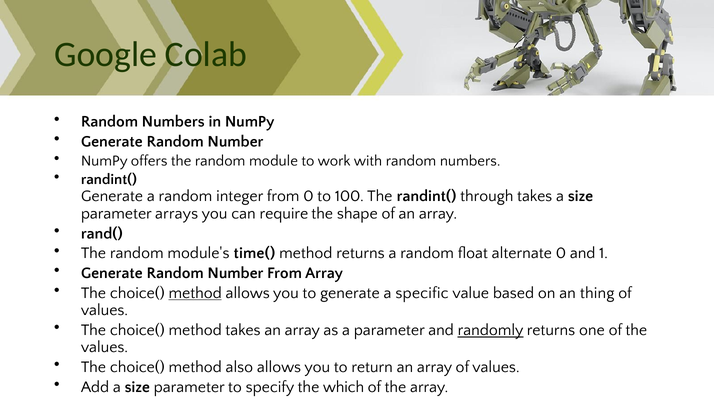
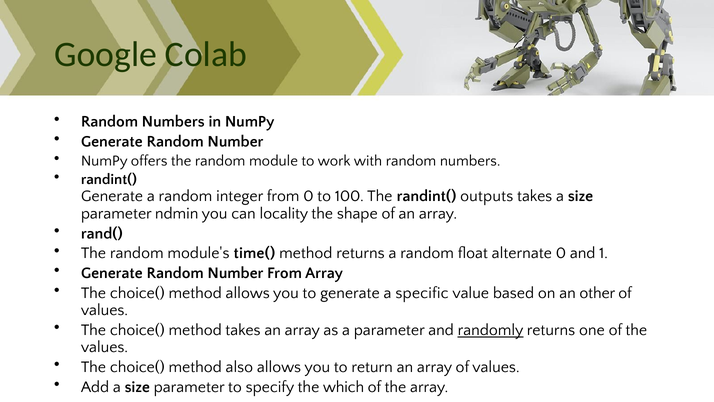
through: through -> outputs (487, 196)
arrays: arrays -> ndmin (177, 213)
require: require -> locality (284, 213)
method underline: present -> none (195, 293)
thing: thing -> other (597, 293)
